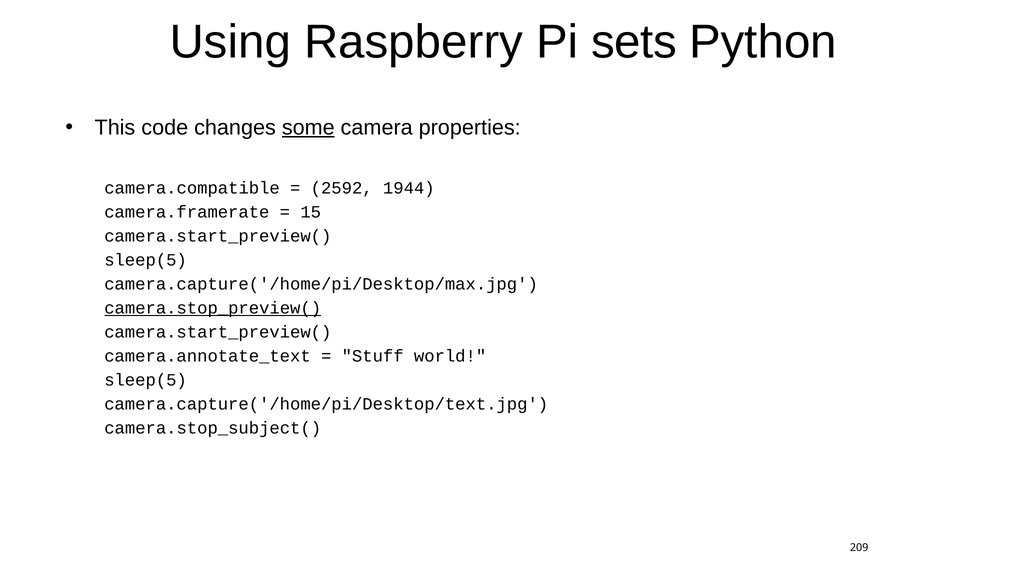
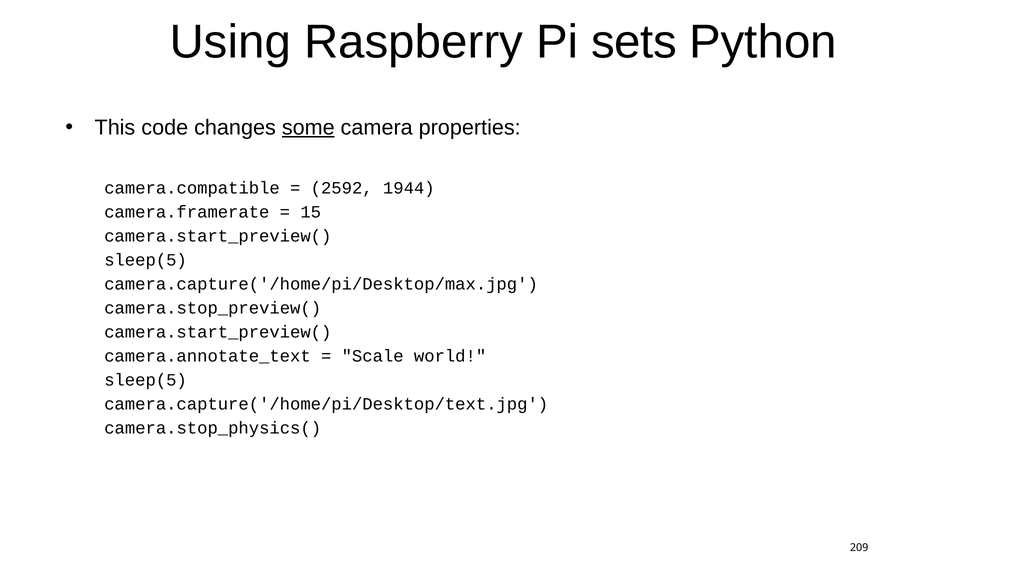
camera.stop_preview( underline: present -> none (213, 308)
Stuff: Stuff -> Scale (373, 356)
camera.stop_subject(: camera.stop_subject( -> camera.stop_physics( (213, 428)
